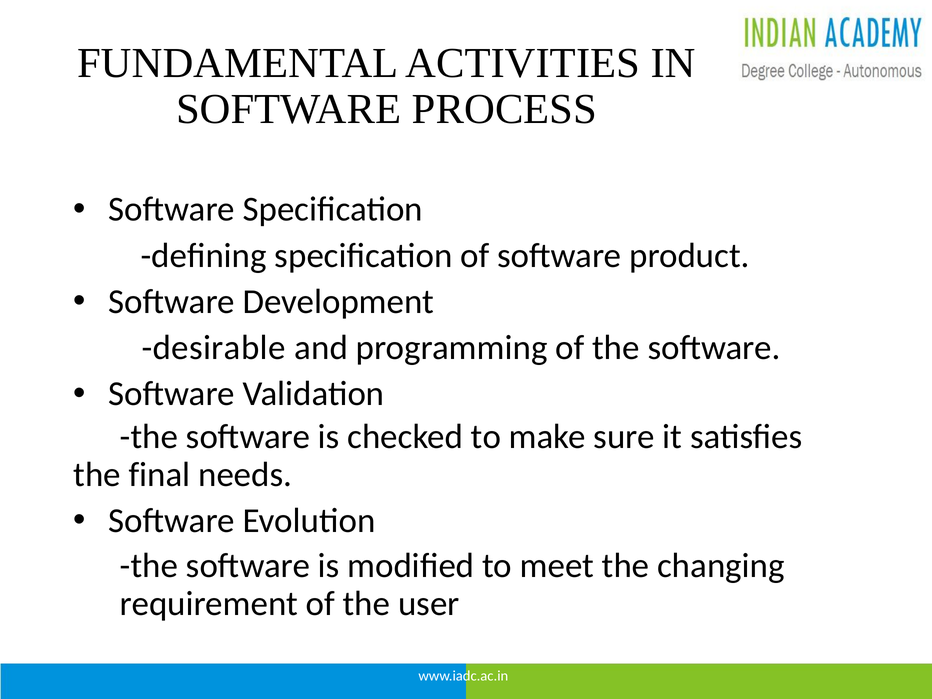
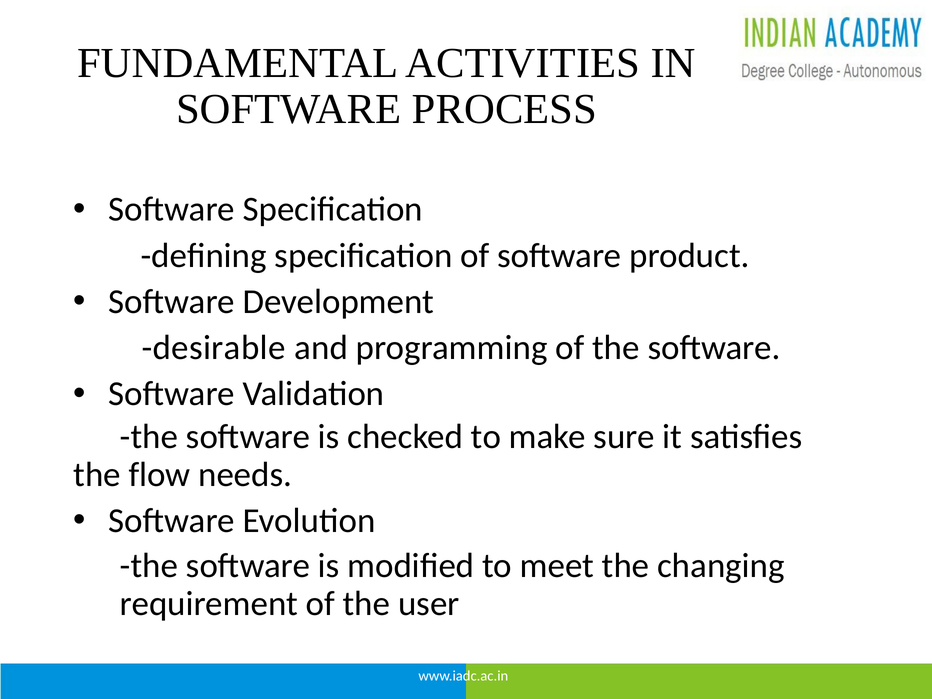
final: final -> flow (160, 475)
